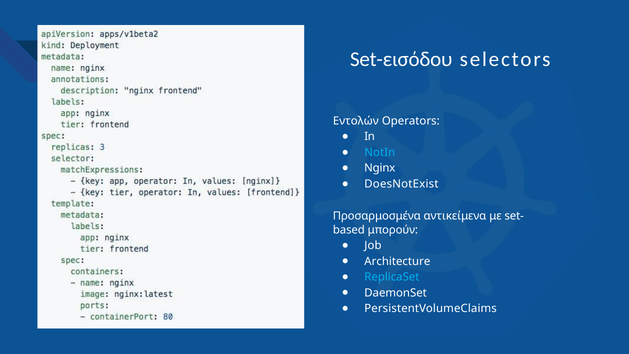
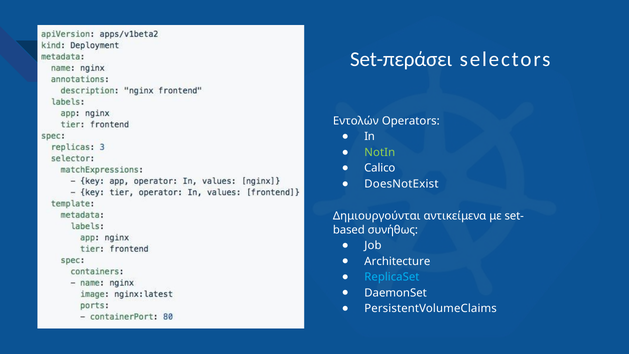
Set-εισόδου: Set-εισόδου -> Set-περάσει (401, 59)
NotIn colour: light blue -> light green (380, 152)
Nginx: Nginx -> Calico (380, 168)
Προσαρμοσμένα: Προσαρμοσμένα -> Δημιουργούνται (377, 216)
μπορούν: μπορούν -> συνήθως (393, 230)
